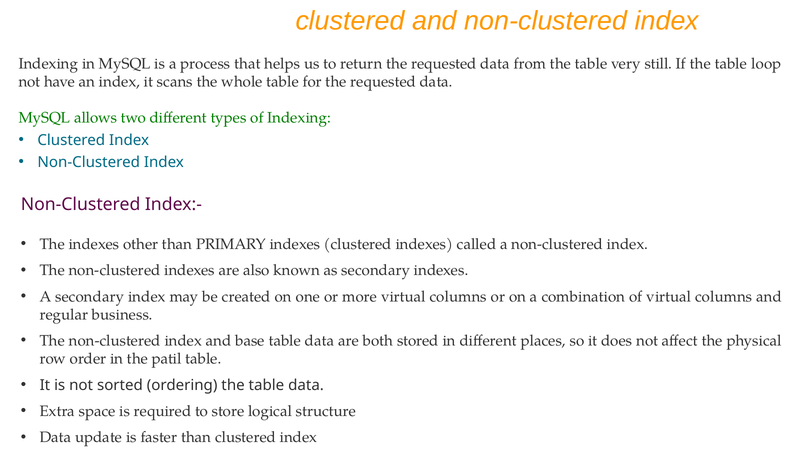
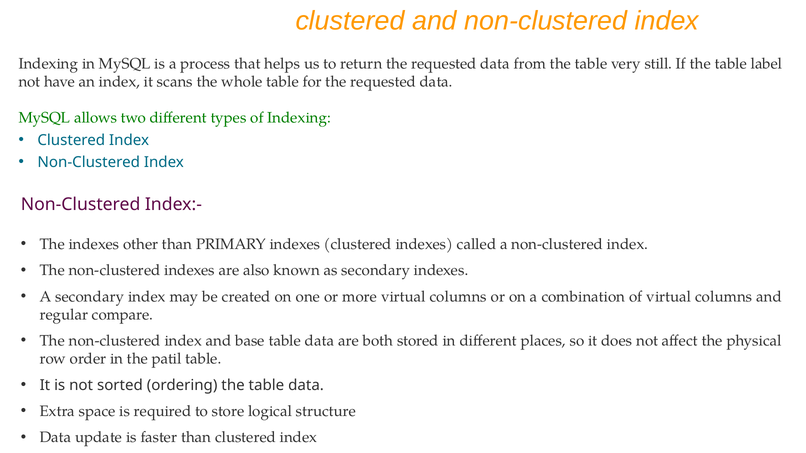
loop: loop -> label (766, 64)
business: business -> compare (122, 315)
